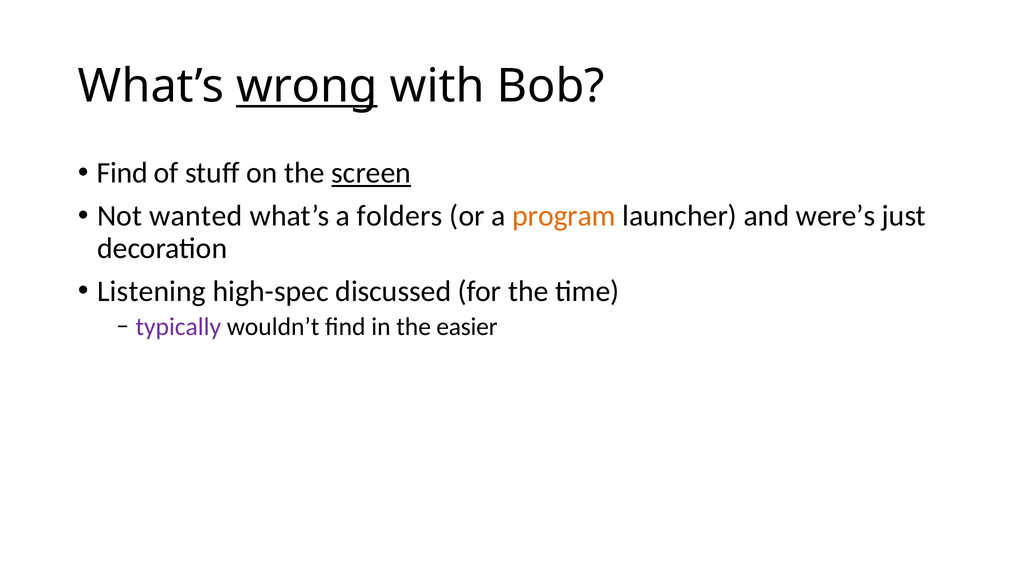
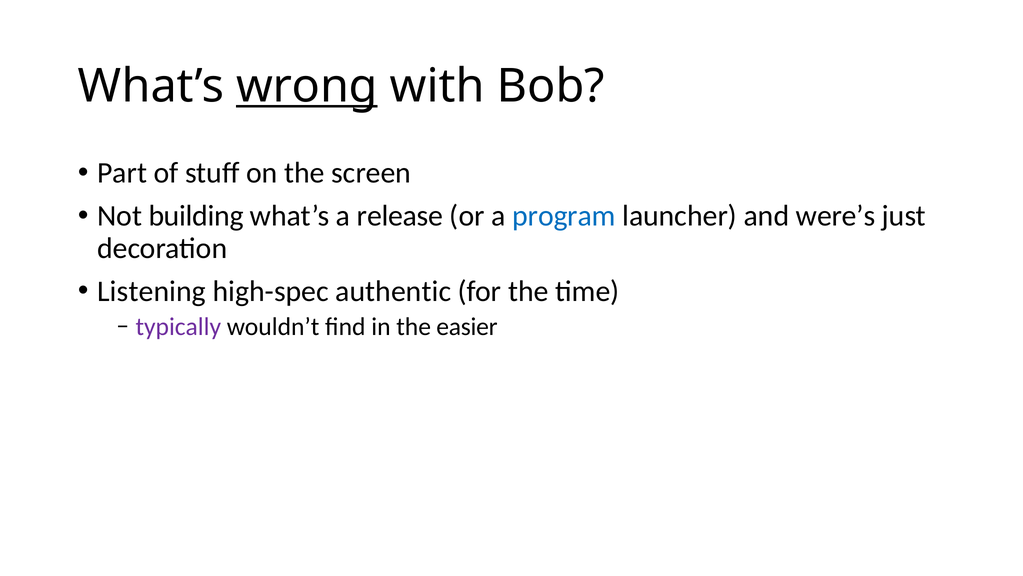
Find: Find -> Part (122, 173)
screen underline: present -> none (371, 173)
wanted: wanted -> building (196, 216)
folders: folders -> release (400, 216)
program colour: orange -> blue (564, 216)
discussed: discussed -> authentic (393, 291)
